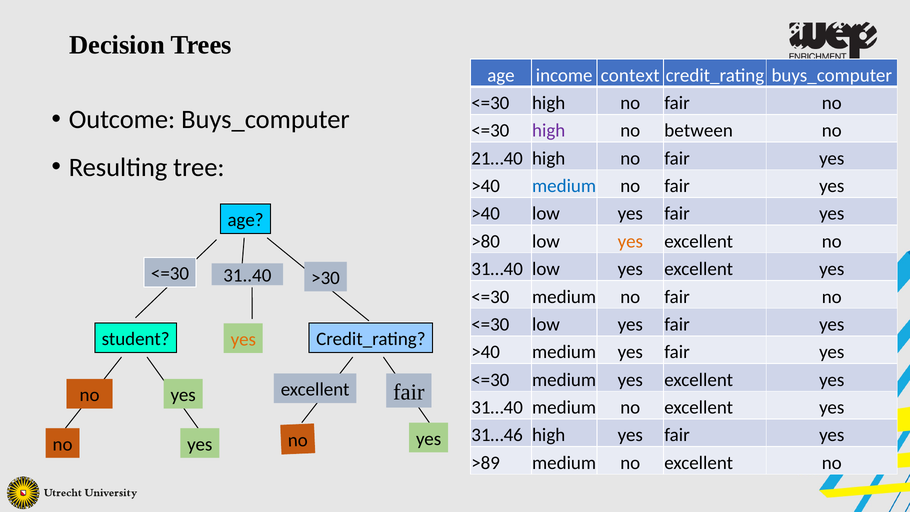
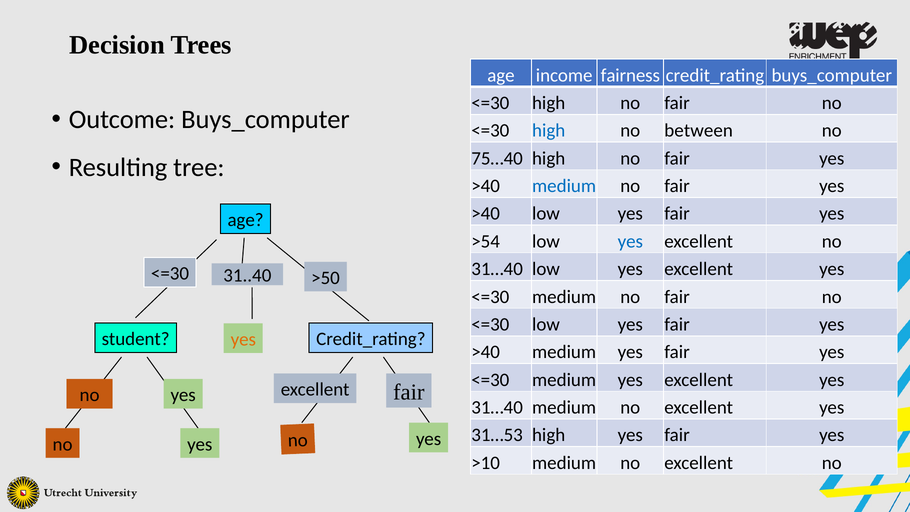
context: context -> fairness (630, 75)
high colour: purple -> blue (549, 131)
21…40: 21…40 -> 75…40 (497, 158)
>80: >80 -> >54 (486, 241)
yes colour: orange -> blue (630, 241)
>30: >30 -> >50 (326, 278)
31…46: 31…46 -> 31…53 (497, 435)
>89: >89 -> >10 (486, 463)
